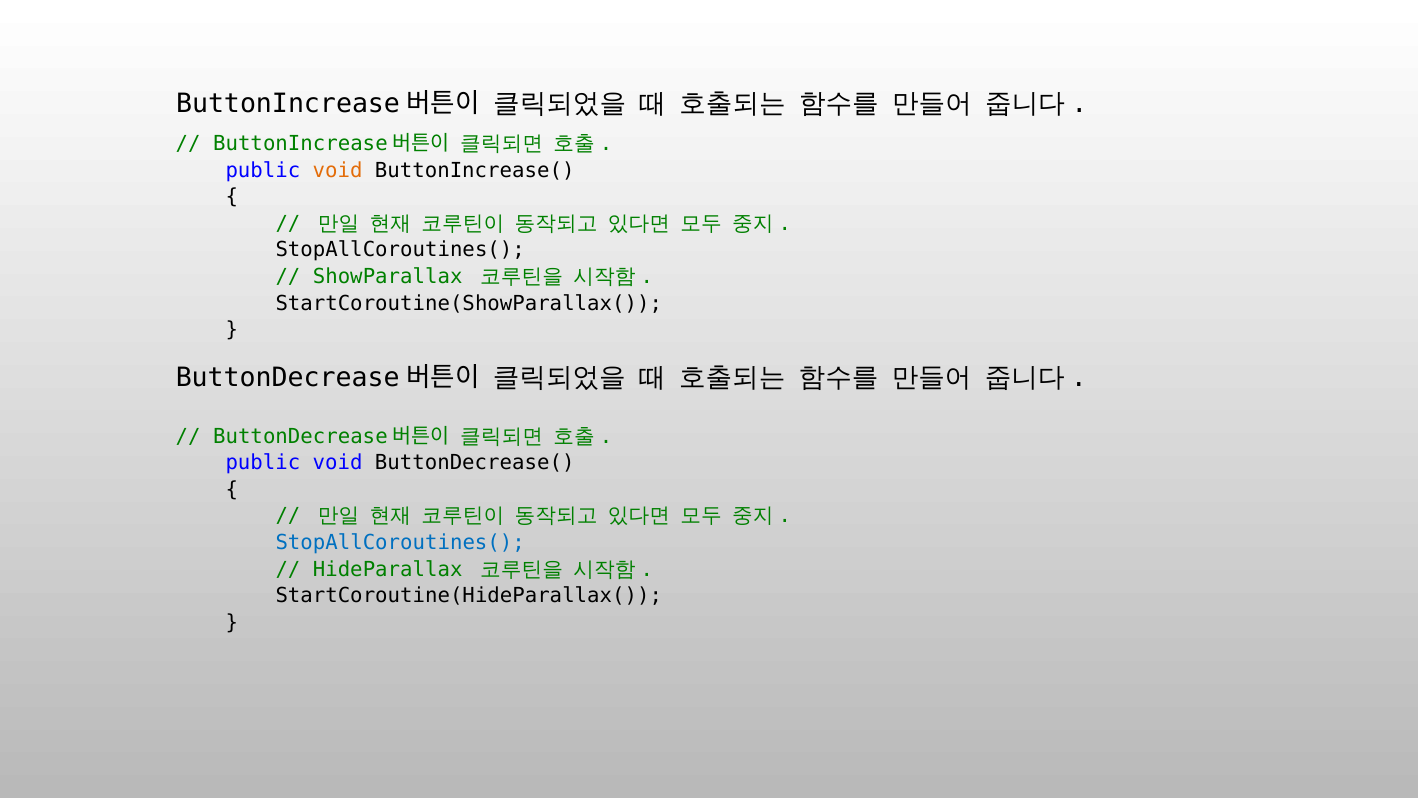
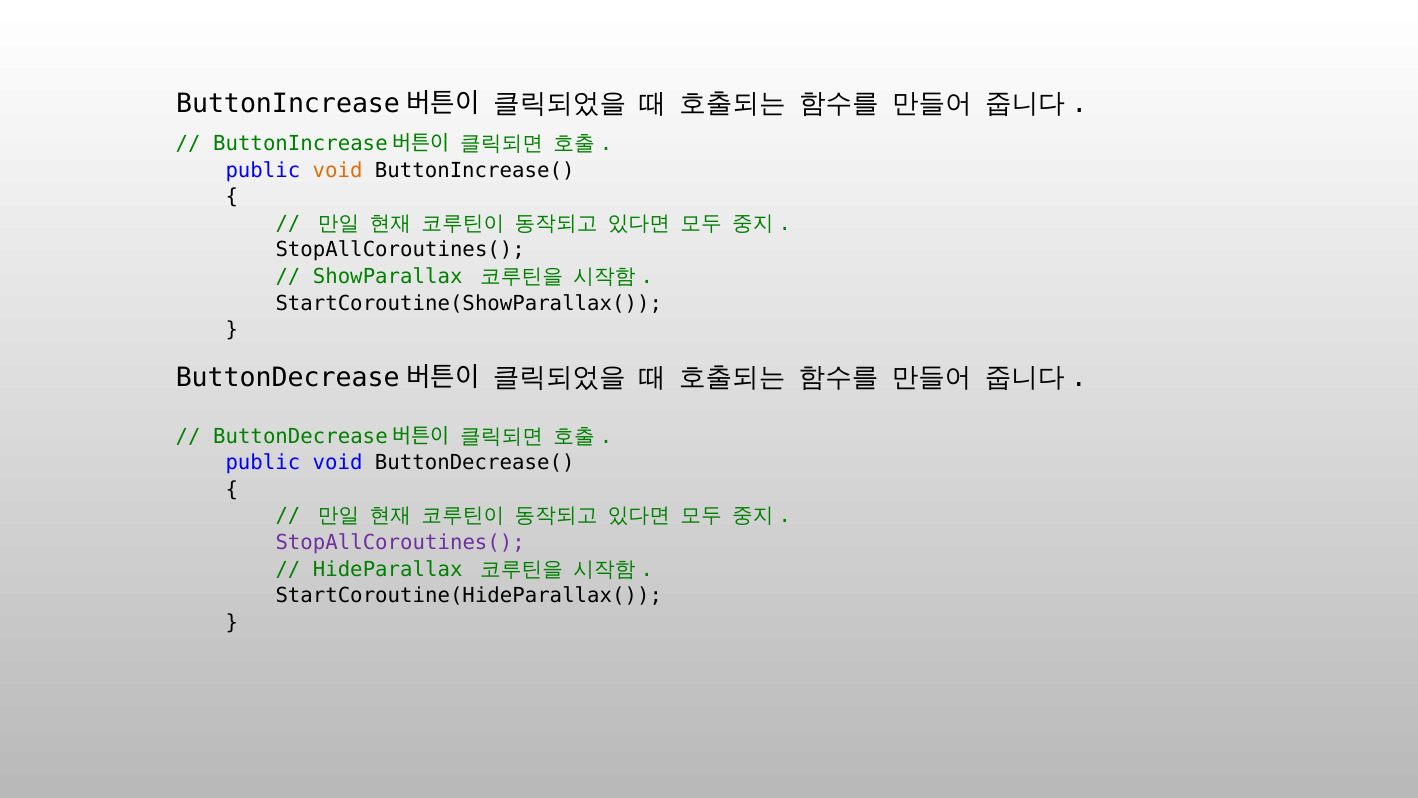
StopAllCoroutines( colour: blue -> purple (400, 542)
